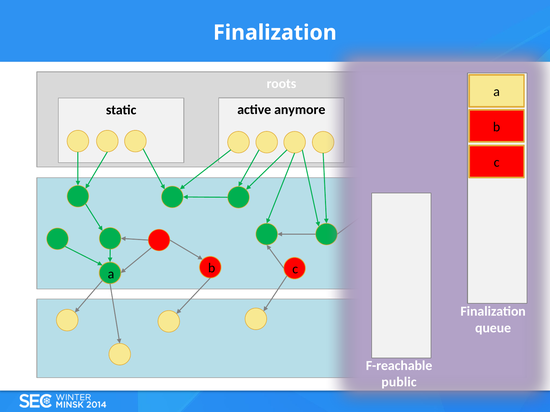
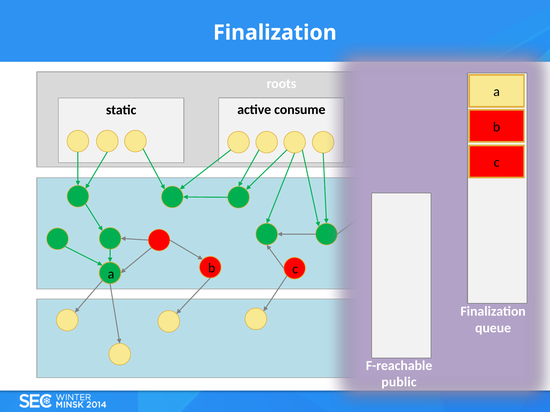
anymore: anymore -> consume (300, 110)
